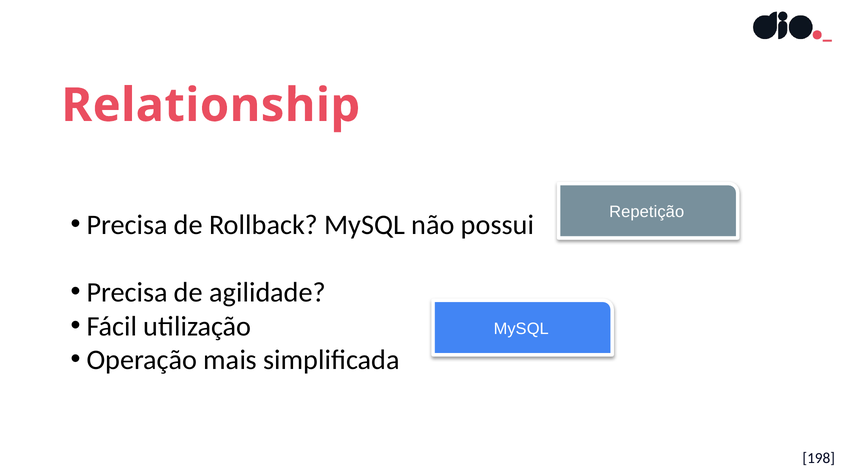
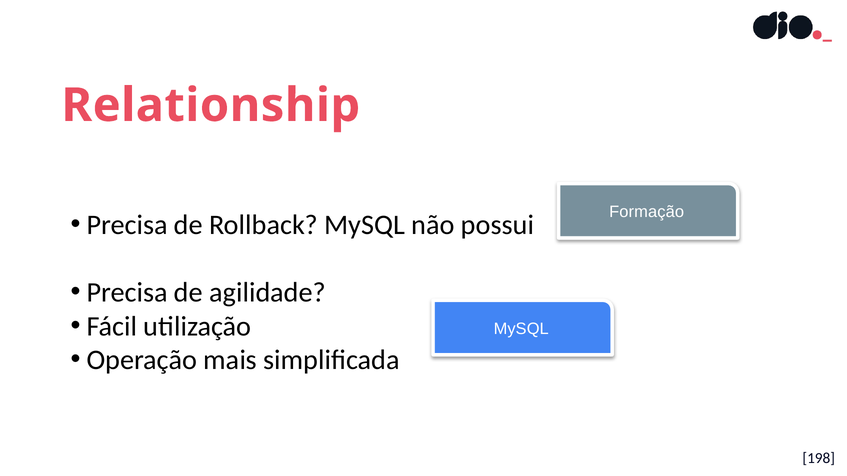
Repetição: Repetição -> Formação (647, 212)
